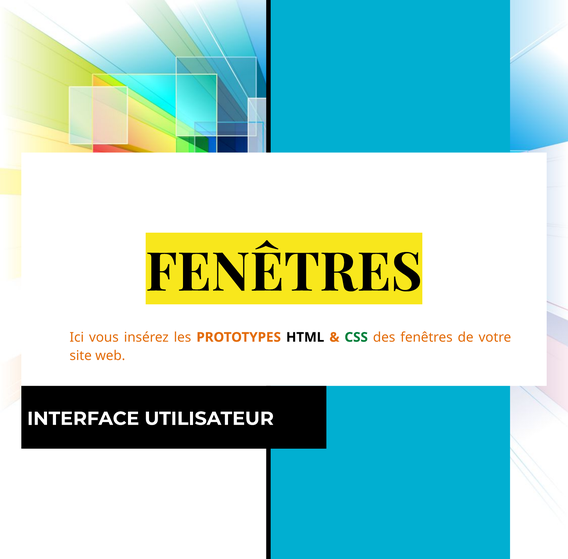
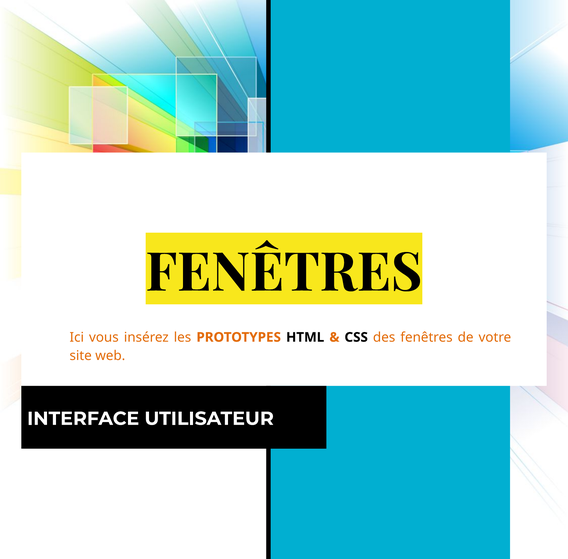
CSS colour: green -> black (356, 337)
